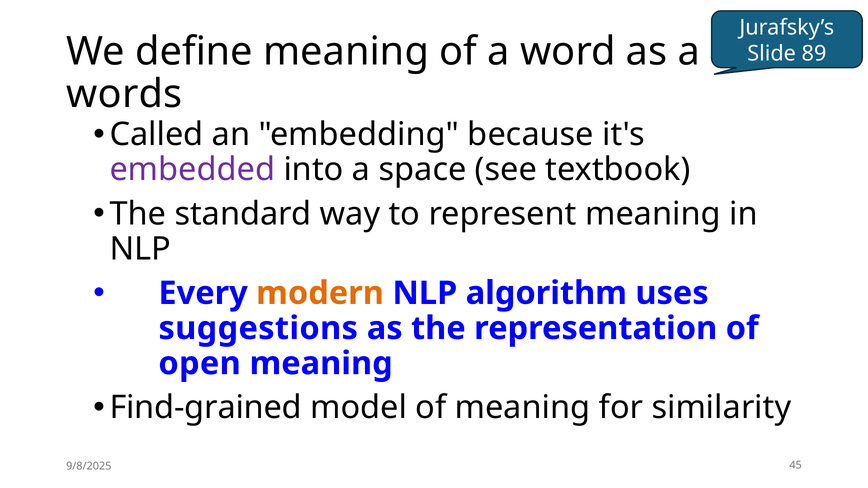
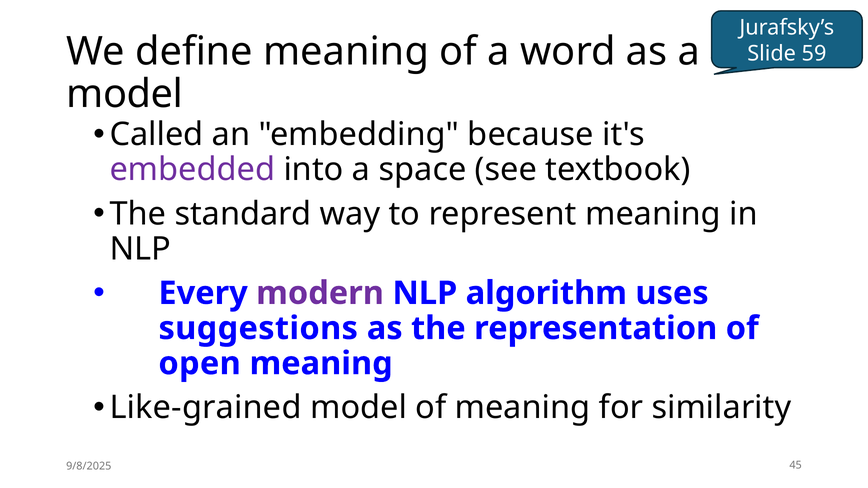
89: 89 -> 59 (814, 54)
words: words -> model (125, 94)
modern colour: orange -> purple (320, 293)
Find-grained: Find-grained -> Like-grained (206, 408)
